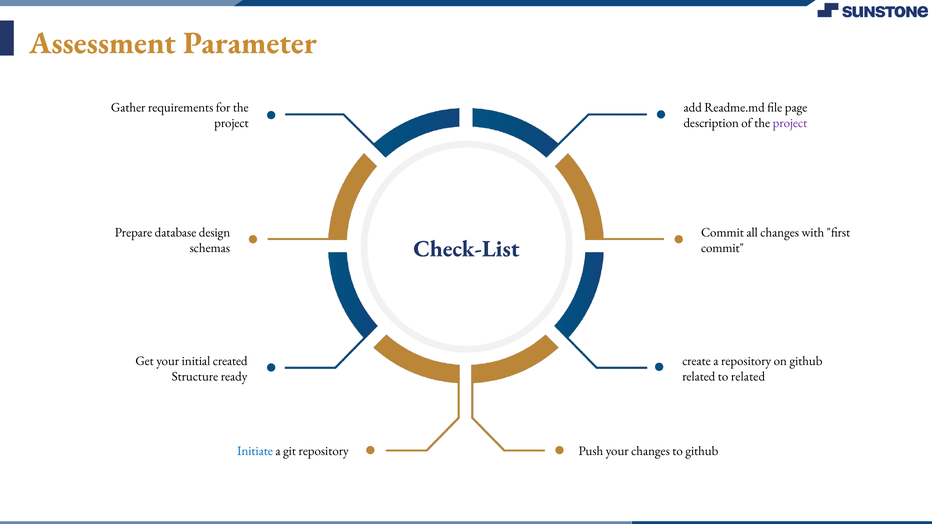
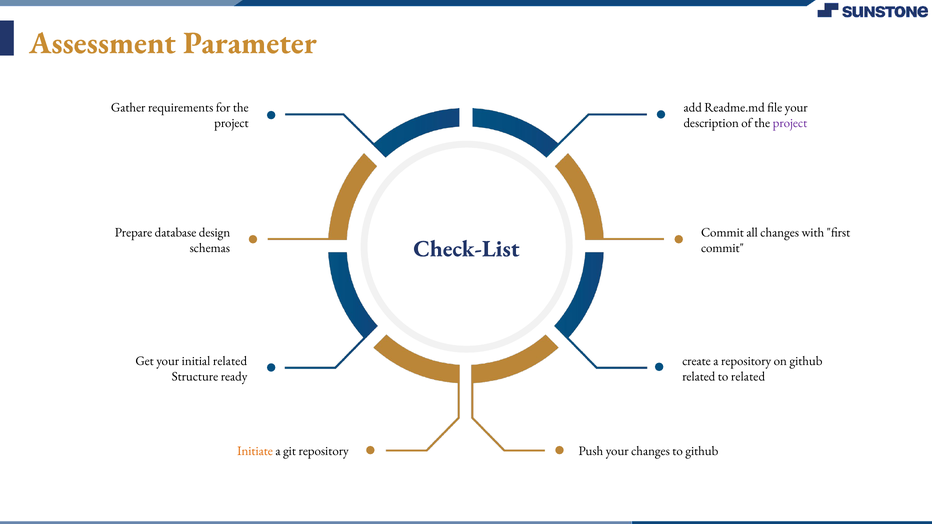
file page: page -> your (796, 107)
initial created: created -> related (230, 361)
Initiate colour: blue -> orange (255, 451)
